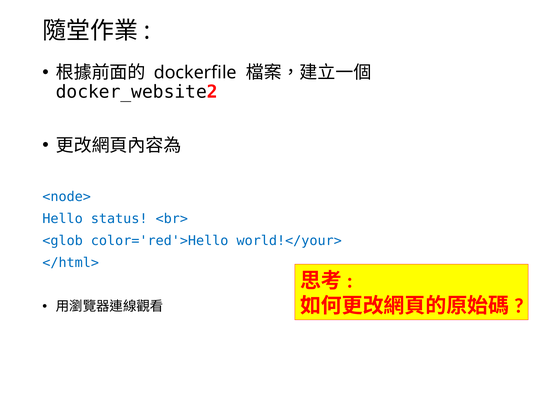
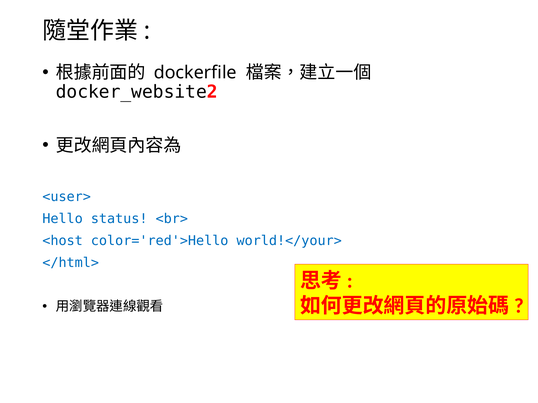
<node>: <node> -> <user> (67, 197)
<glob: <glob -> <host (63, 241)
